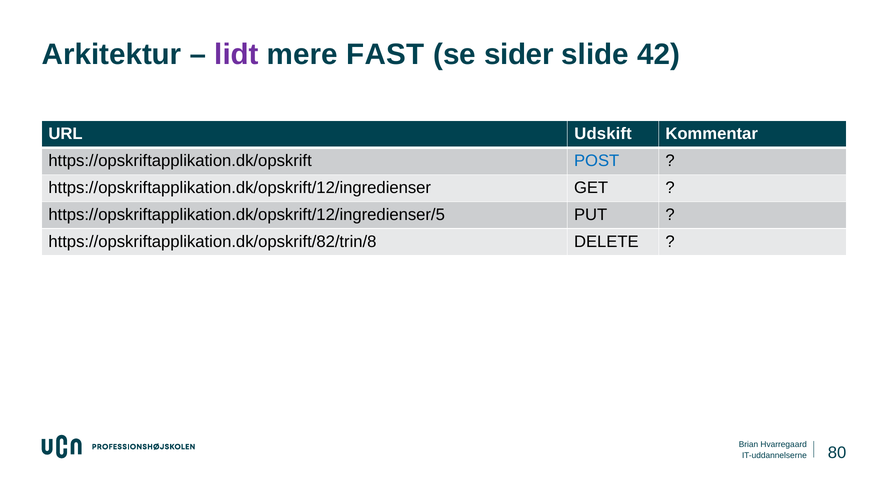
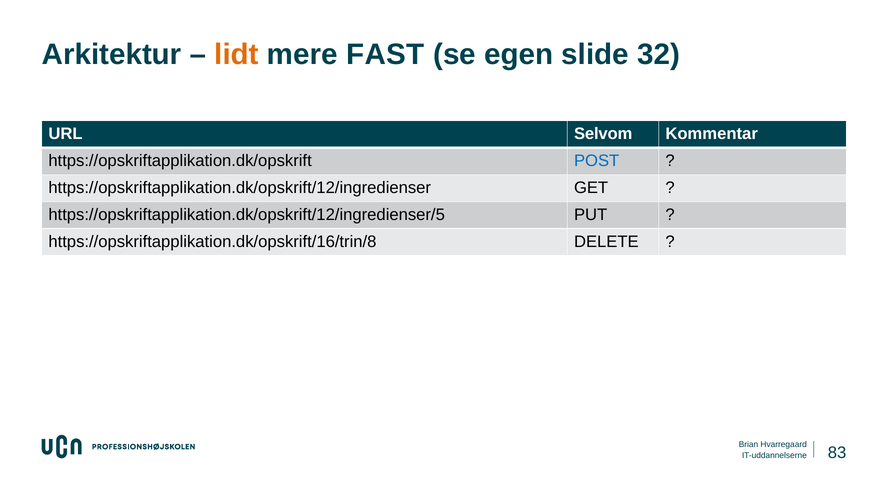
lidt colour: purple -> orange (237, 55)
sider: sider -> egen (519, 55)
42: 42 -> 32 (659, 55)
Udskift: Udskift -> Selvom (603, 134)
https://opskriftapplikation.dk/opskrift/82/trin/8: https://opskriftapplikation.dk/opskrift/82/trin/8 -> https://opskriftapplikation.dk/opskrift/16/trin/8 (212, 242)
80: 80 -> 83 (837, 453)
